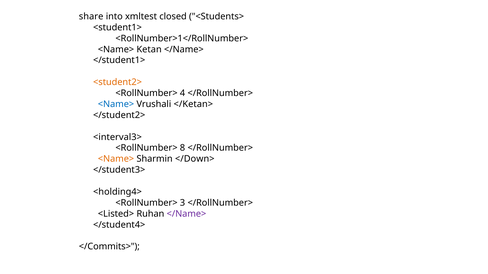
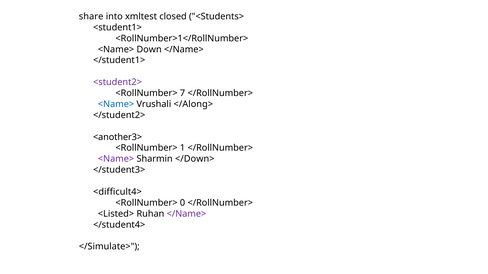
Ketan: Ketan -> Down (149, 49)
<student2> colour: orange -> purple (118, 82)
4: 4 -> 7 (183, 93)
</Ketan>: </Ketan> -> </Along> (193, 104)
<interval3>: <interval3> -> <another3> (118, 137)
8: 8 -> 1 (183, 148)
<Name> colour: orange -> purple (116, 159)
<holding4>: <holding4> -> <difficult4> (117, 192)
3: 3 -> 0 (183, 203)
</Commits>: </Commits> -> </Simulate> (109, 247)
